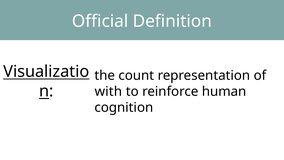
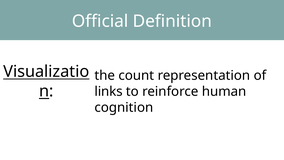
with: with -> links (109, 91)
